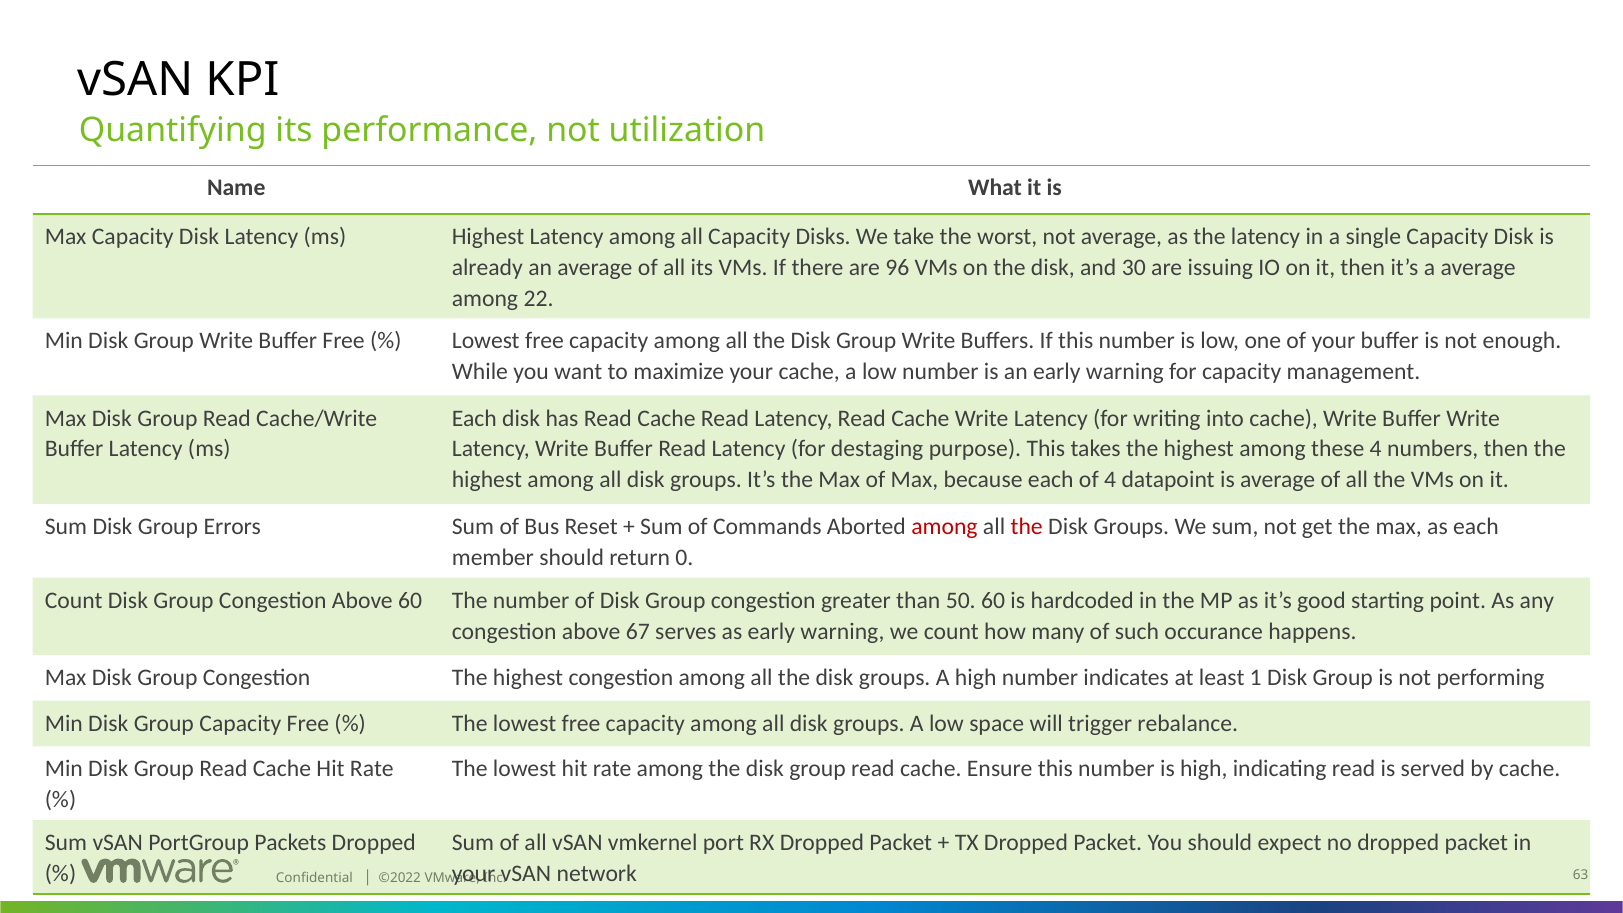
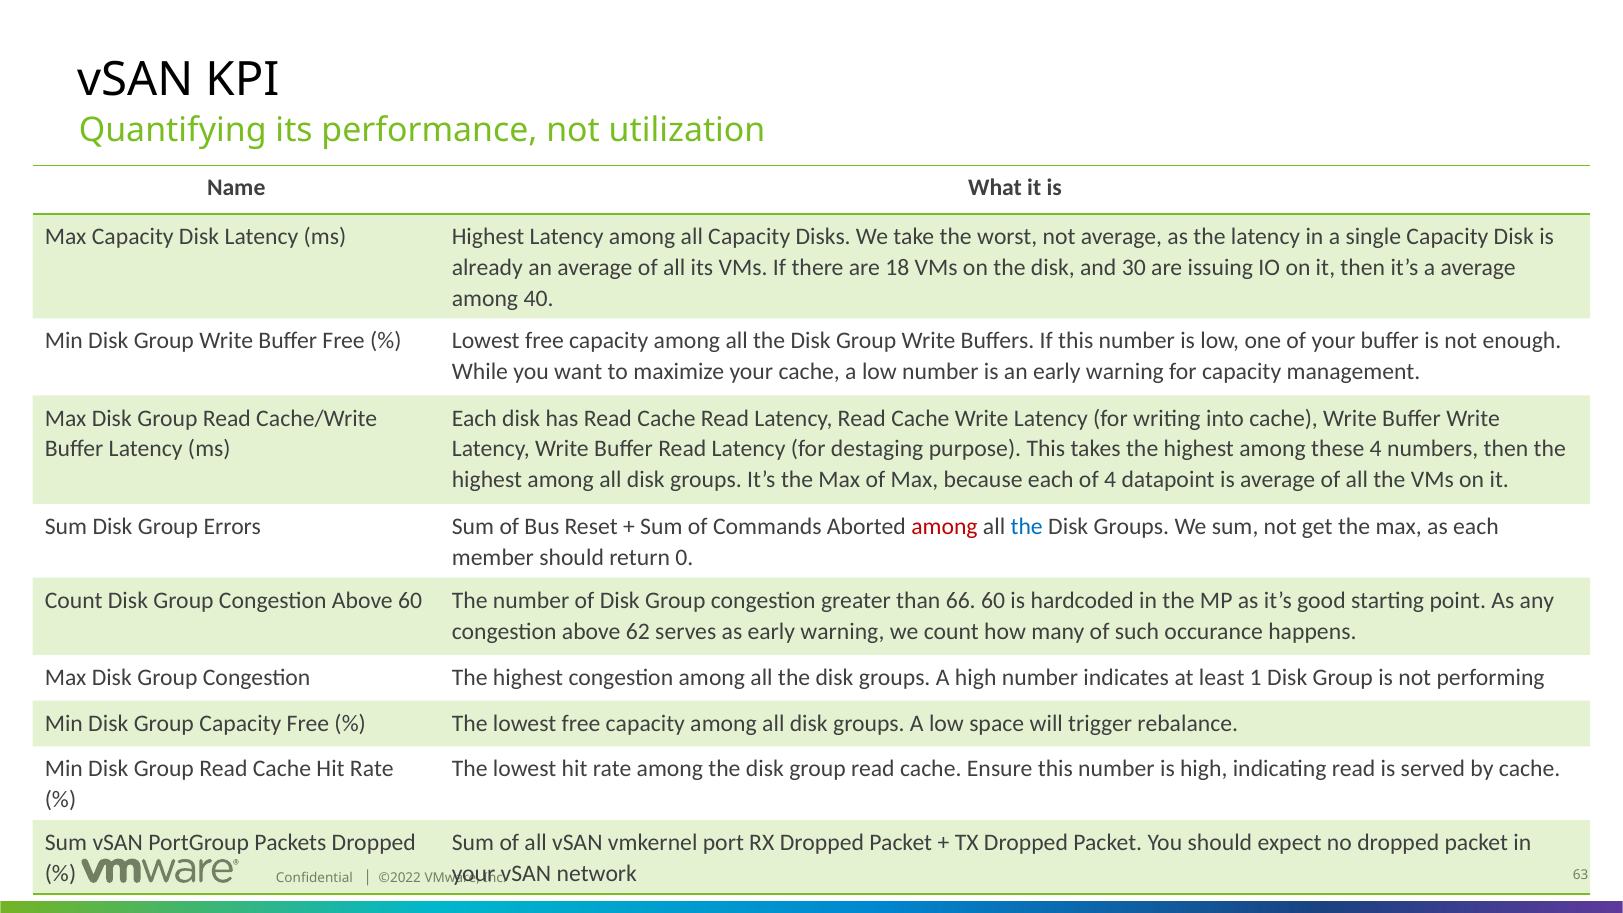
96: 96 -> 18 (897, 267)
22: 22 -> 40 (539, 298)
the colour: red -> blue (1027, 527)
50: 50 -> 66 (961, 600)
67: 67 -> 62 (638, 631)
